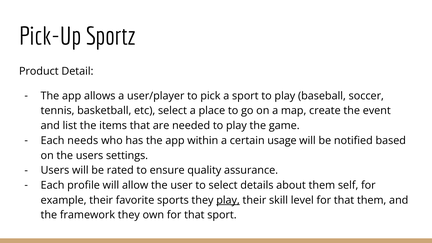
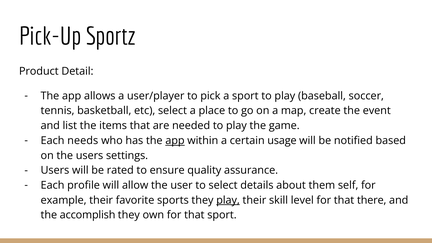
app underline: none -> present (175, 141)
that them: them -> there (372, 200)
framework: framework -> accomplish (88, 215)
